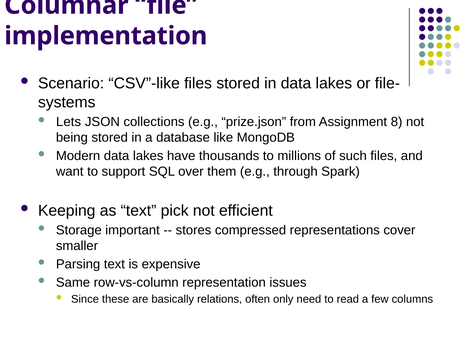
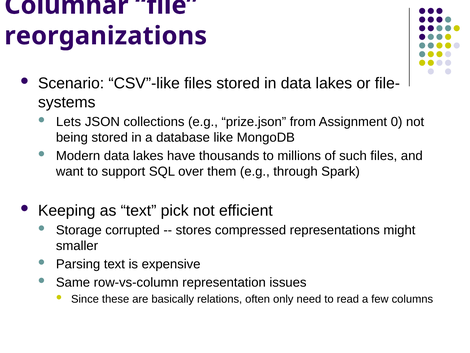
implementation: implementation -> reorganizations (106, 36)
8: 8 -> 0 (397, 122)
important: important -> corrupted (133, 230)
cover: cover -> might (399, 230)
